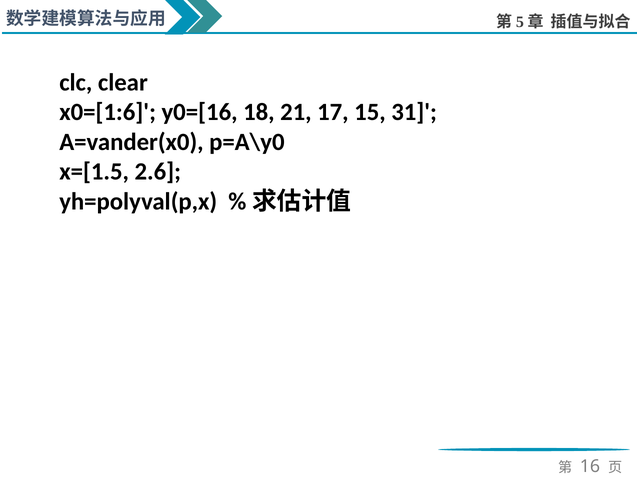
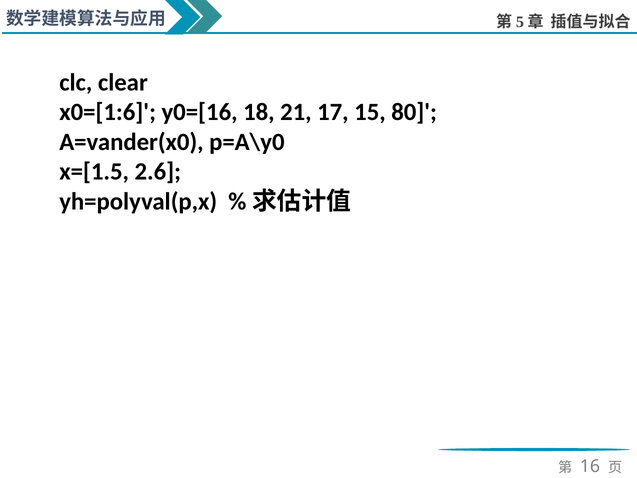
31: 31 -> 80 (414, 112)
